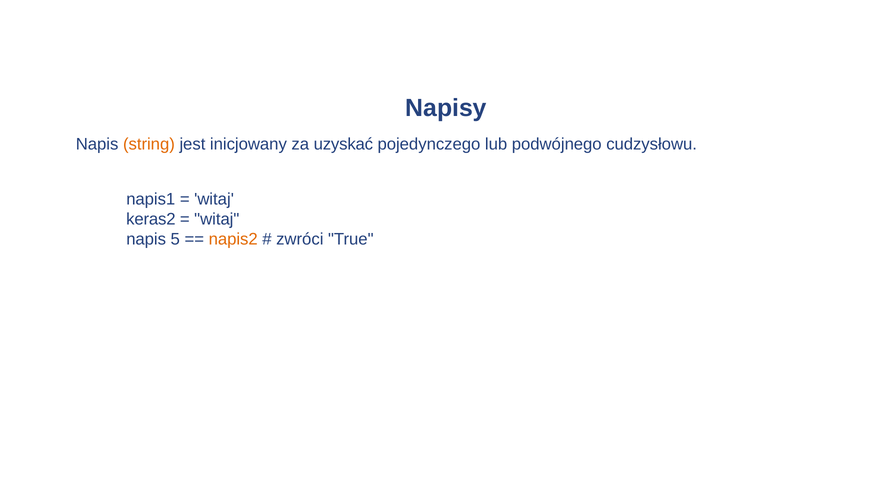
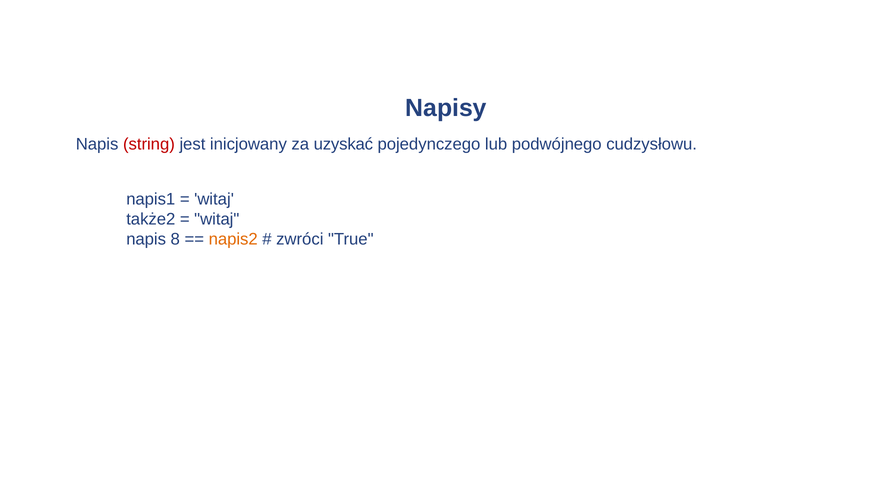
string colour: orange -> red (149, 144)
keras2: keras2 -> także2 (151, 219)
5: 5 -> 8 (175, 239)
